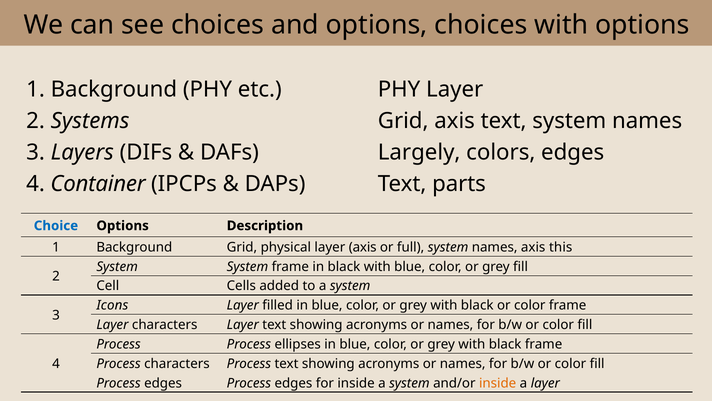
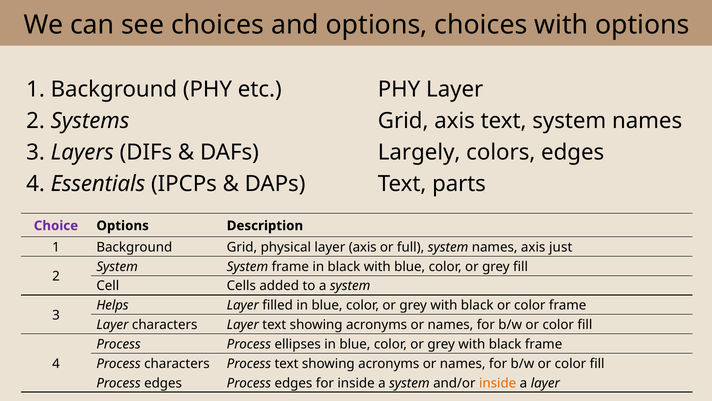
Container: Container -> Essentials (98, 184)
Choice colour: blue -> purple (56, 225)
this: this -> just (561, 247)
Icons: Icons -> Helps (112, 305)
